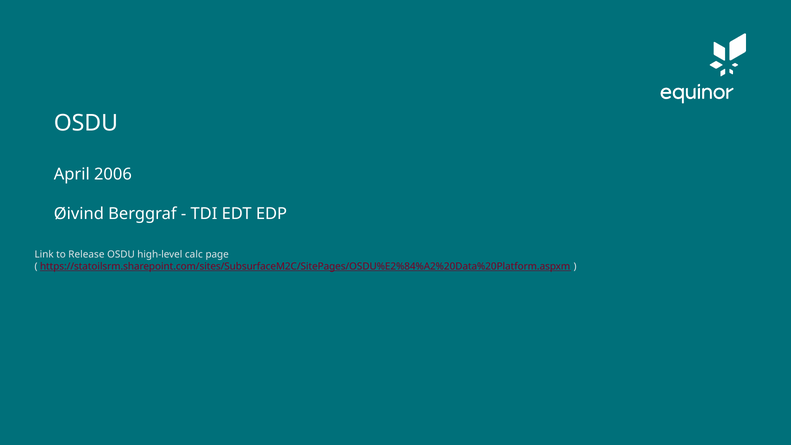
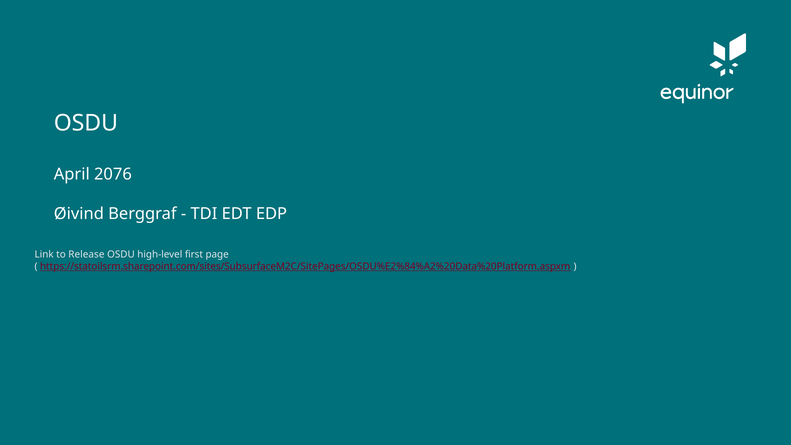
2006: 2006 -> 2076 (113, 174)
calc: calc -> first (194, 254)
